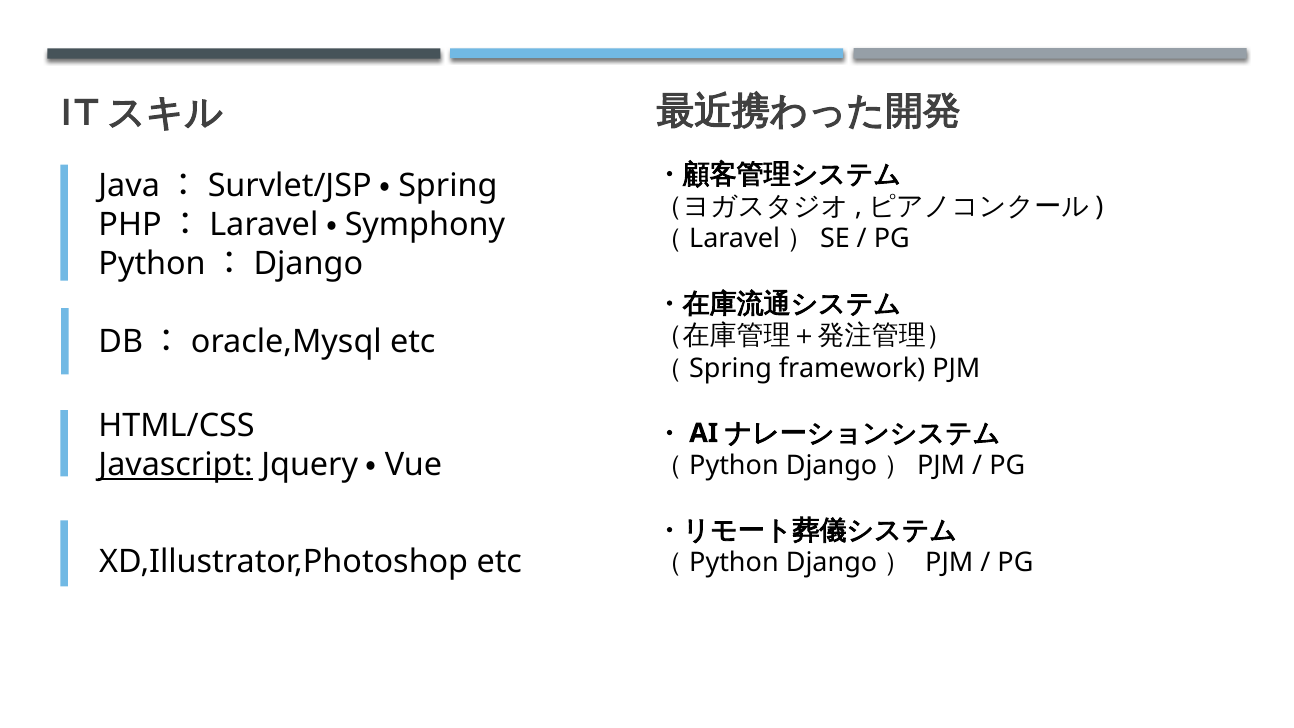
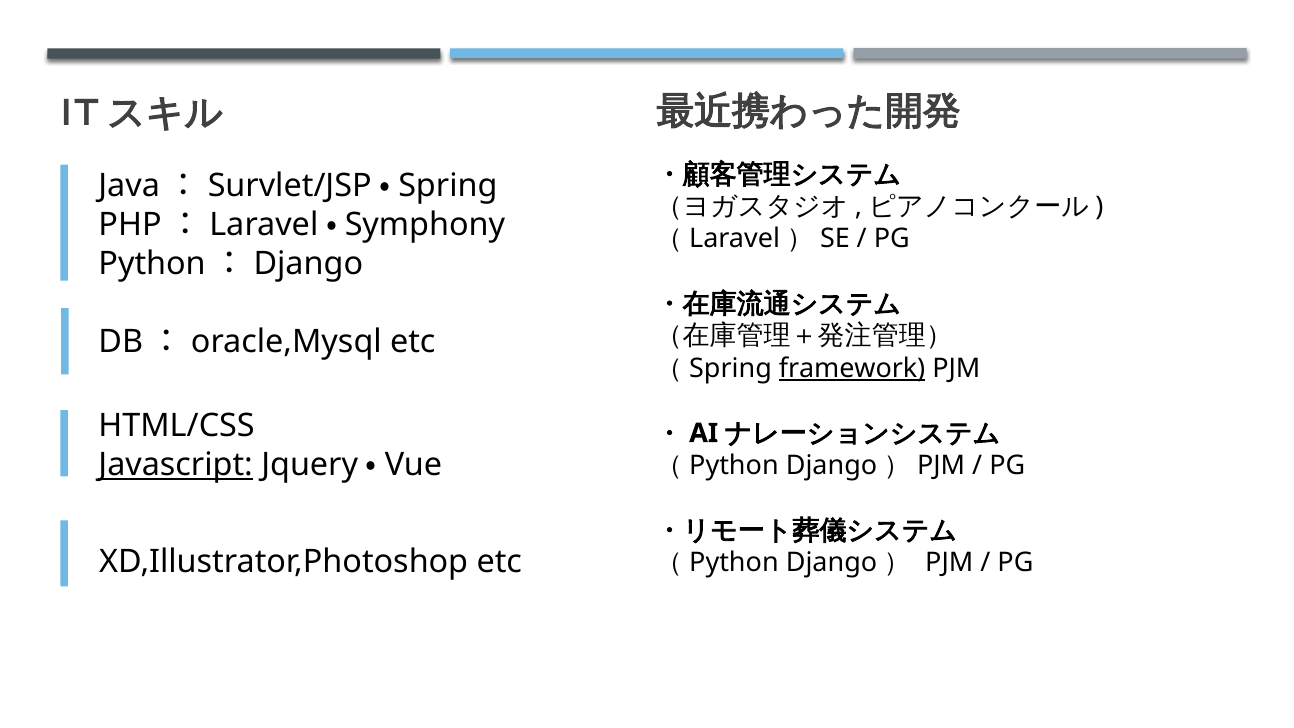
framework underline: none -> present (852, 368)
